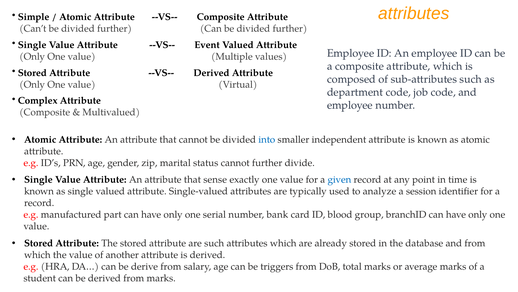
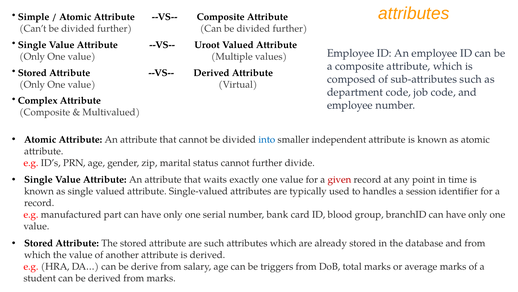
Event: Event -> Uroot (207, 45)
sense: sense -> waits (215, 179)
given colour: blue -> red (339, 179)
analyze: analyze -> handles (380, 191)
